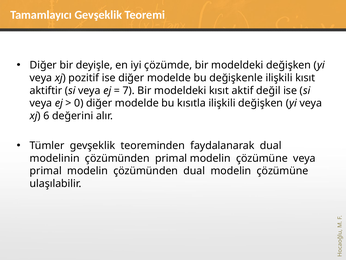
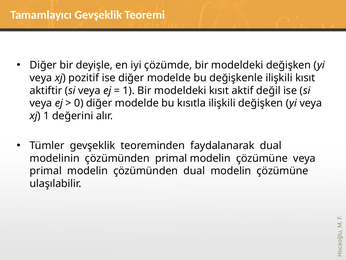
7: 7 -> 1 (129, 90)
xj 6: 6 -> 1 (46, 116)
